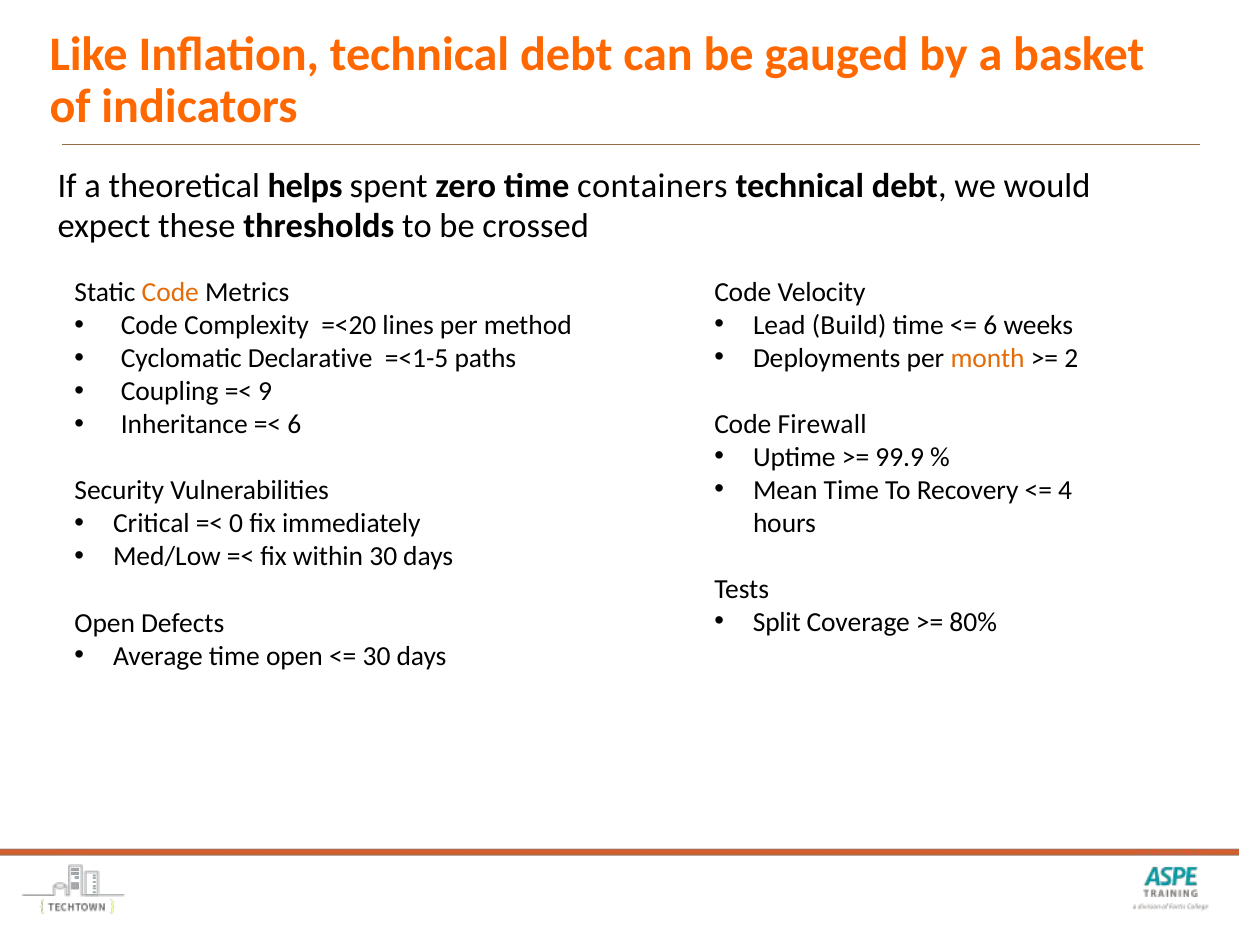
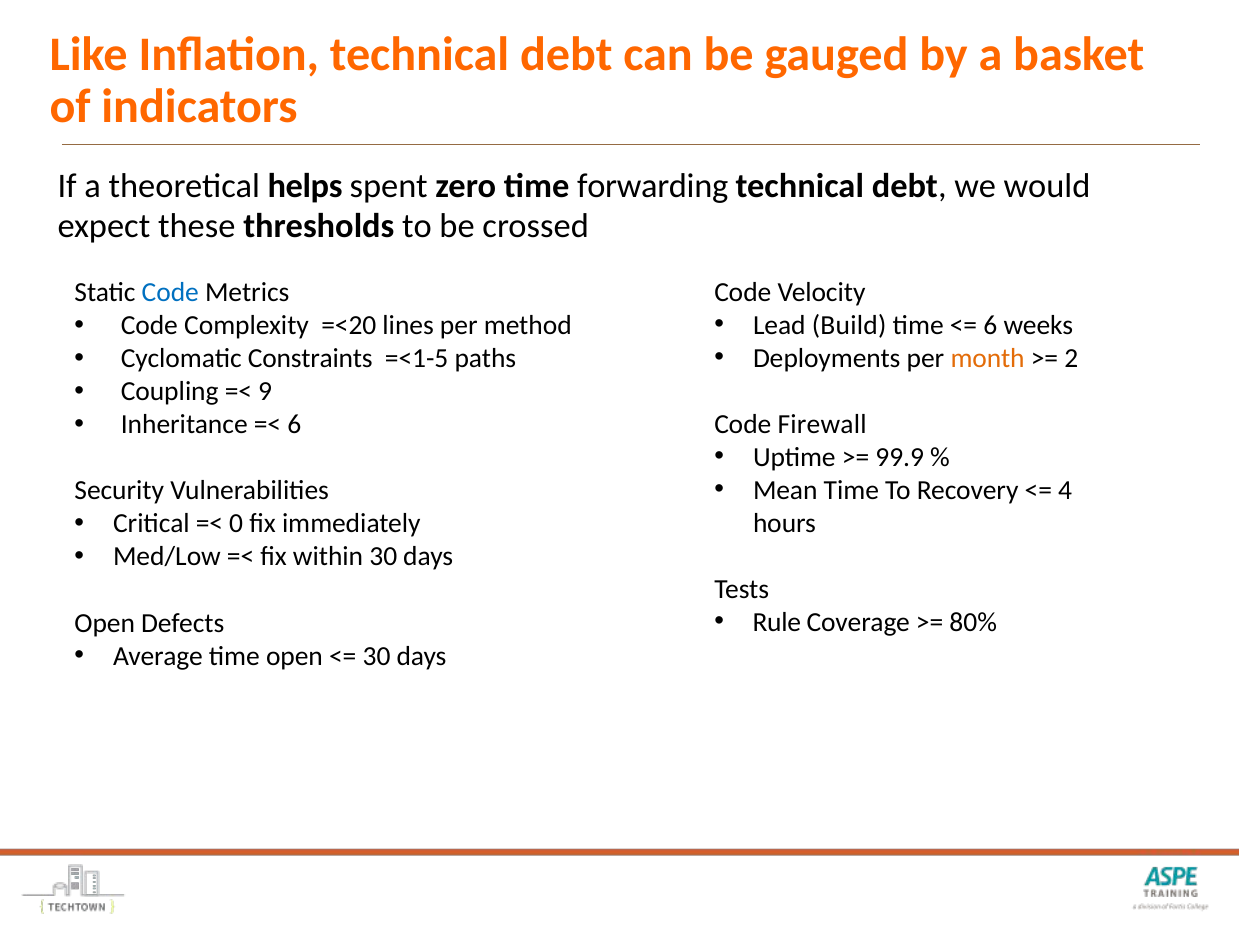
containers: containers -> forwarding (653, 187)
Code colour: orange -> blue (170, 293)
Declarative: Declarative -> Constraints (310, 359)
Split: Split -> Rule (777, 623)
